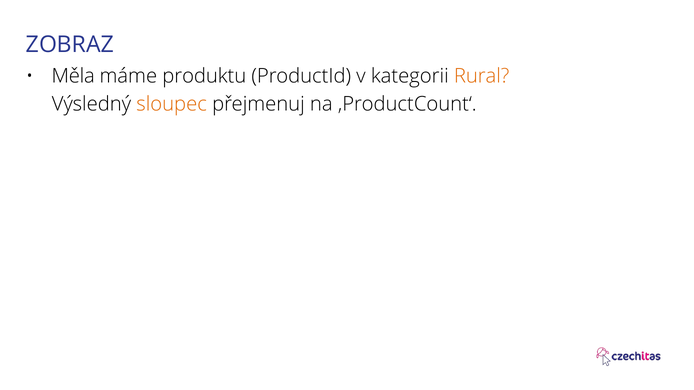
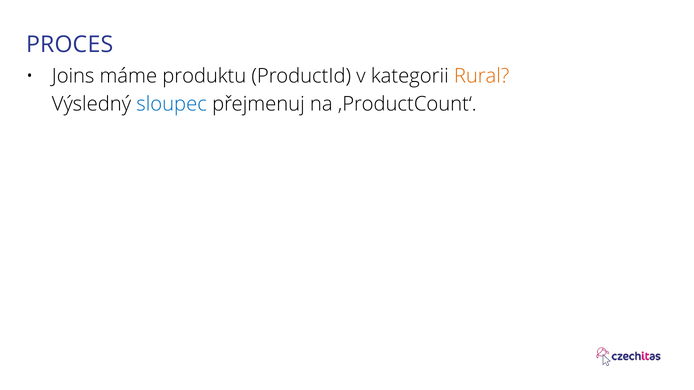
ZOBRAZ: ZOBRAZ -> PROCES (70, 45)
Měla: Měla -> Joins (73, 76)
sloupec colour: orange -> blue (172, 104)
